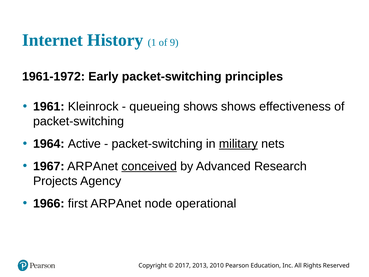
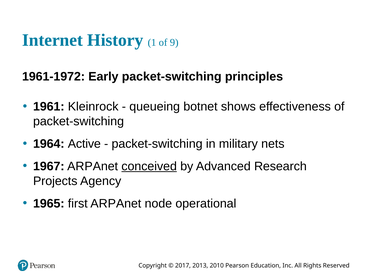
queueing shows: shows -> botnet (200, 107)
military underline: present -> none (238, 144)
1966: 1966 -> 1965 (49, 203)
